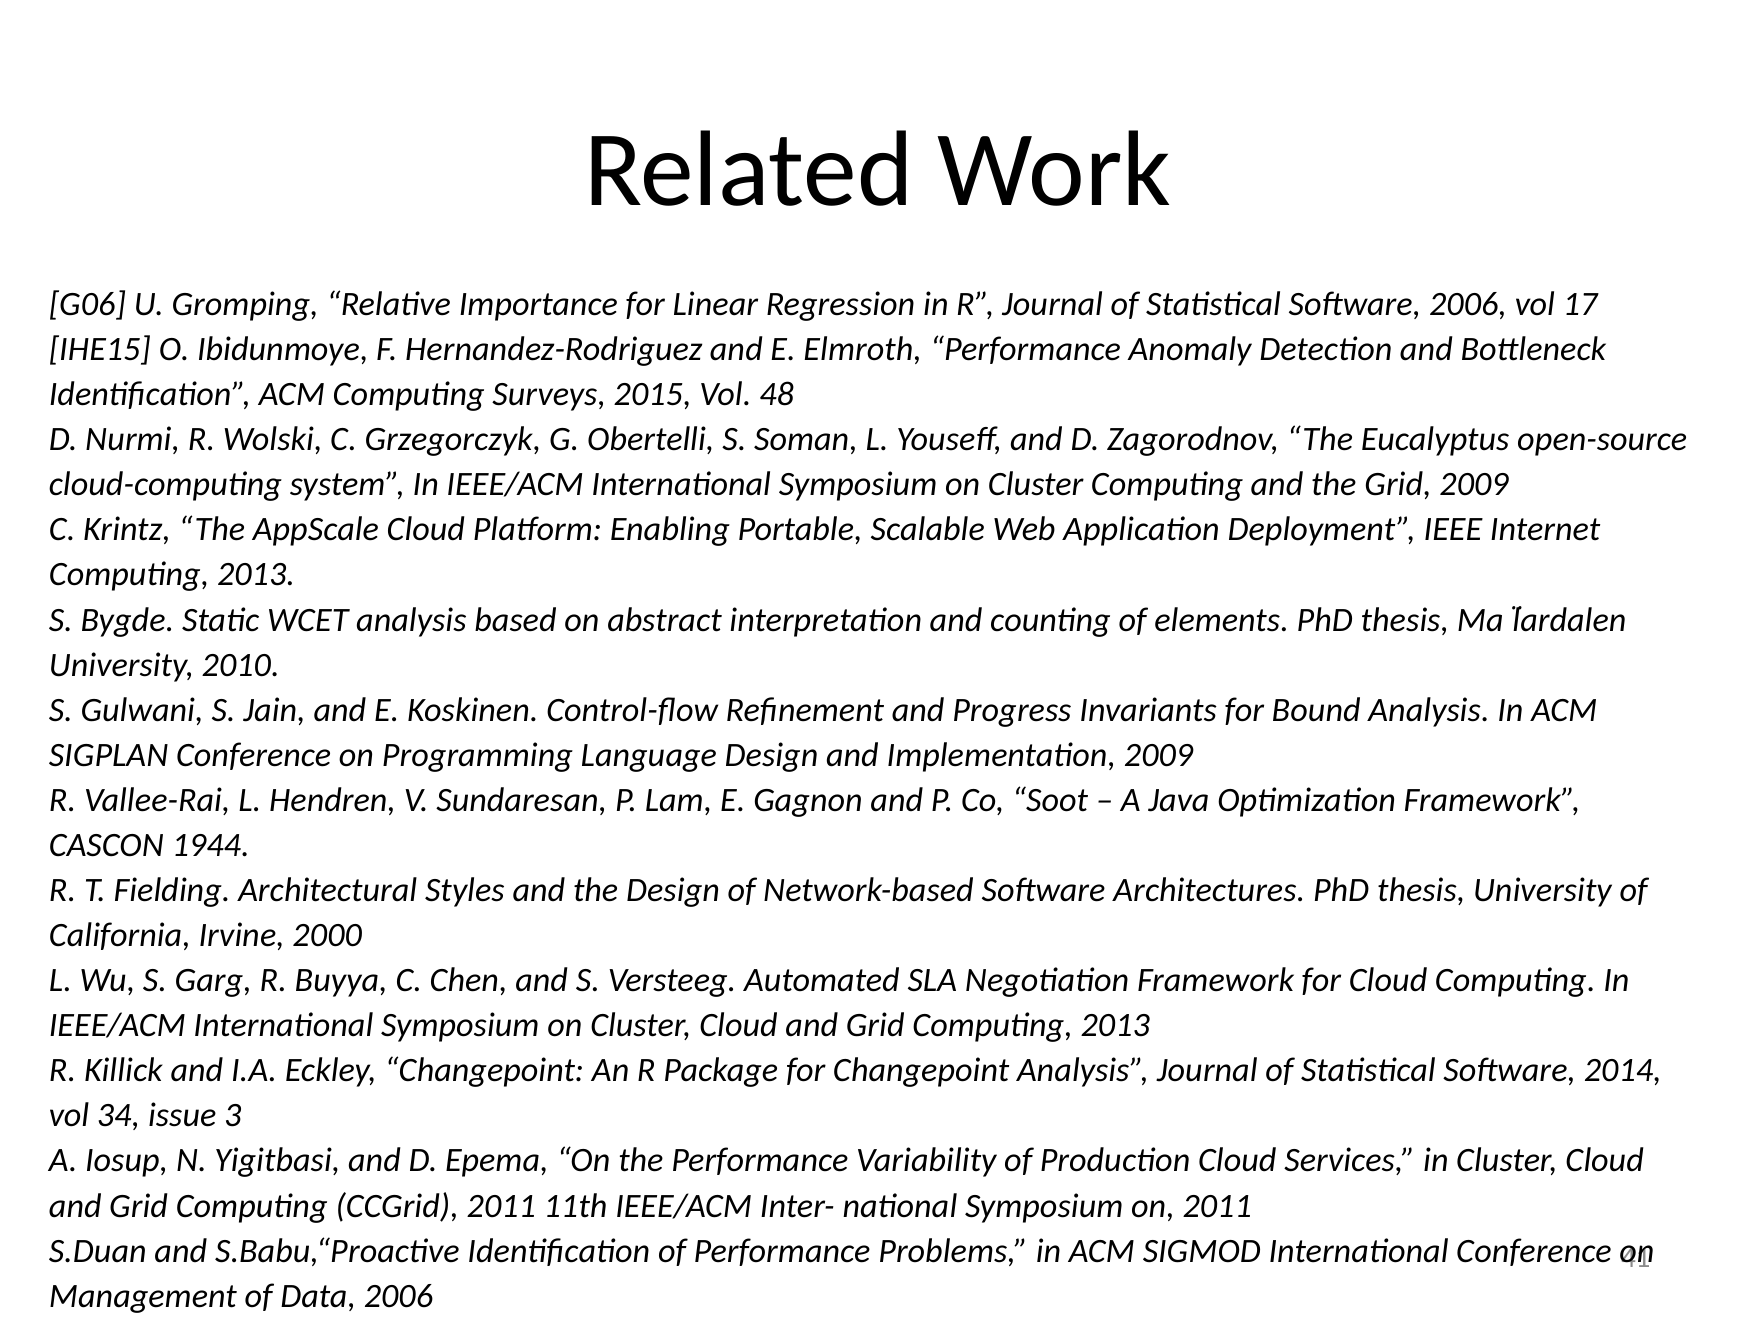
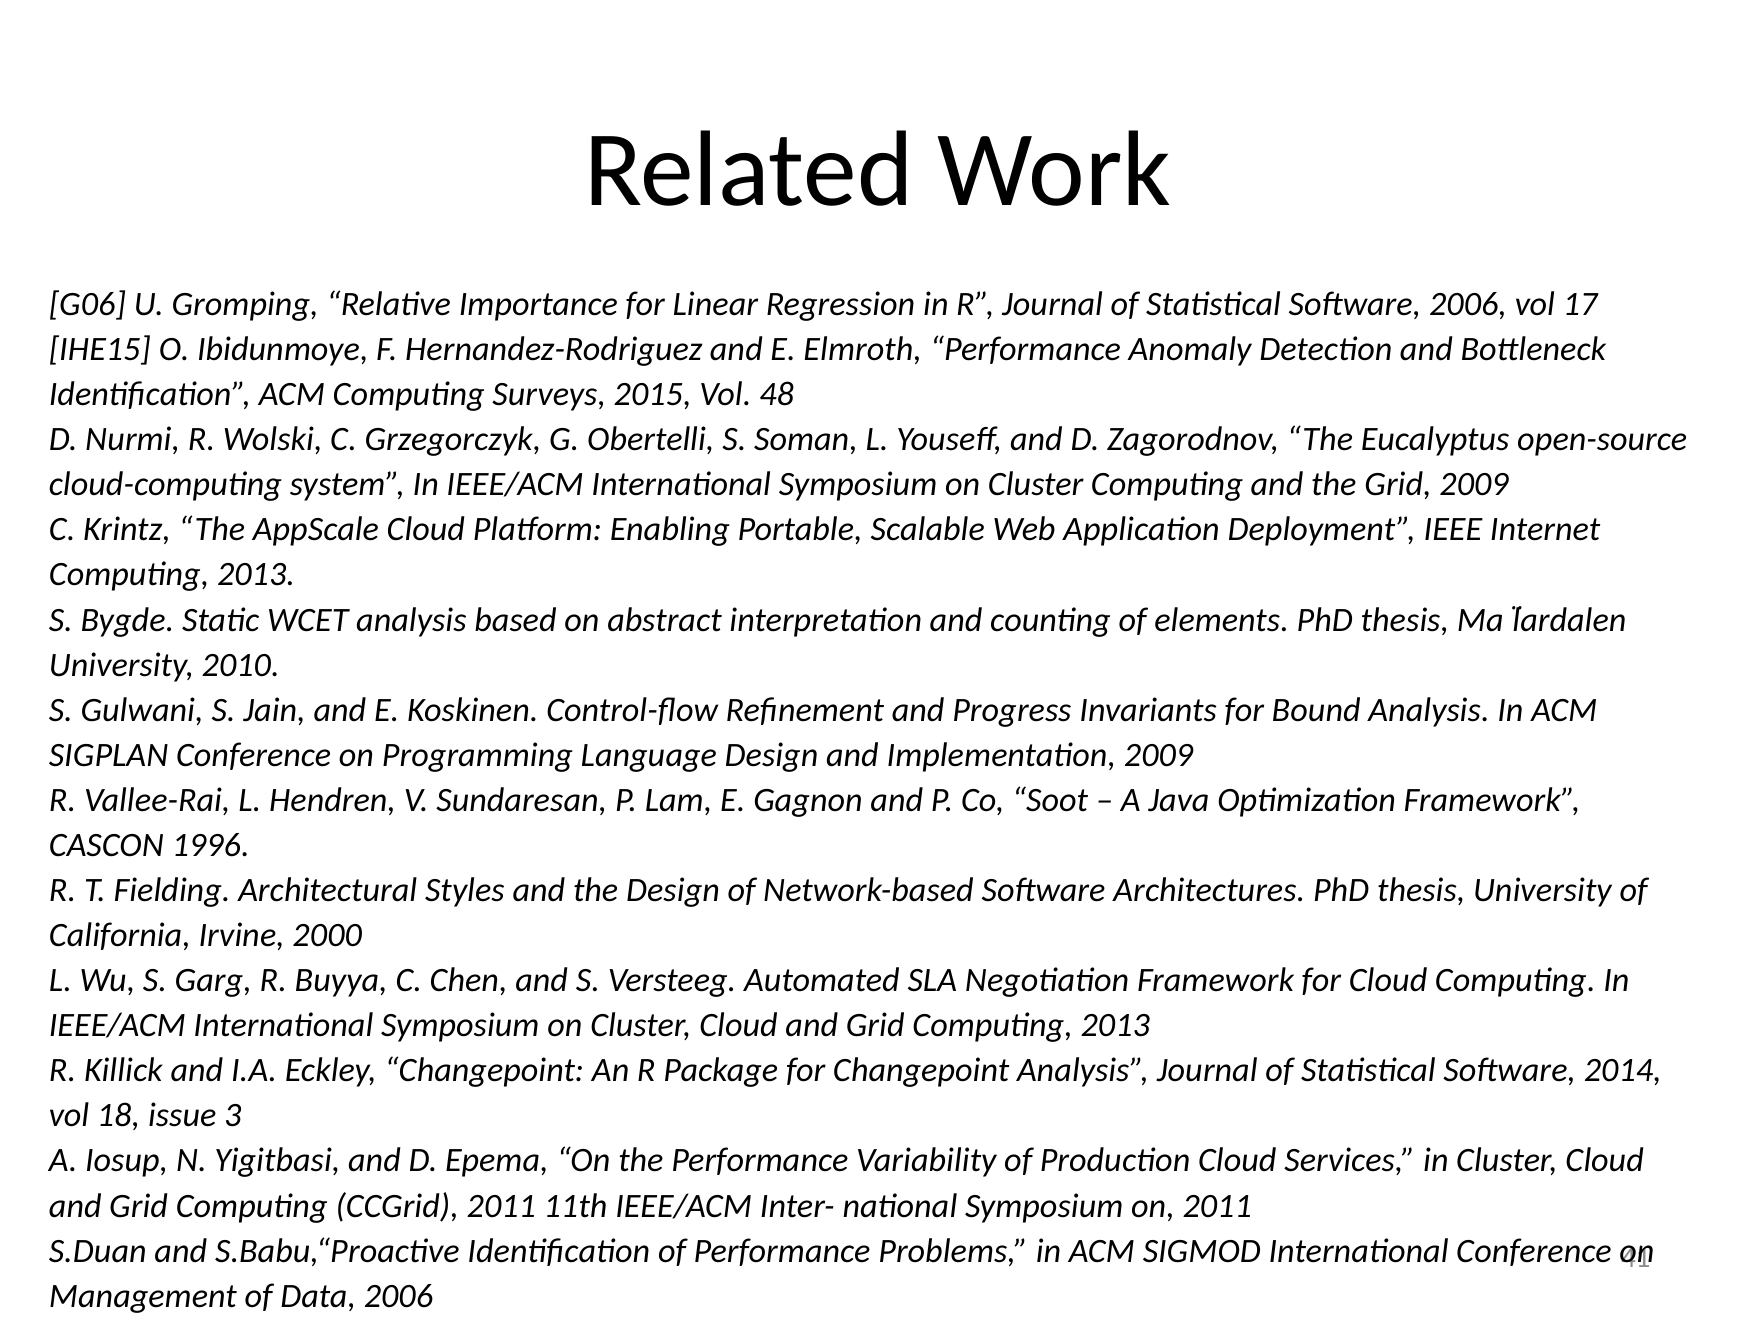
1944: 1944 -> 1996 (211, 845)
34: 34 -> 18 (118, 1116)
